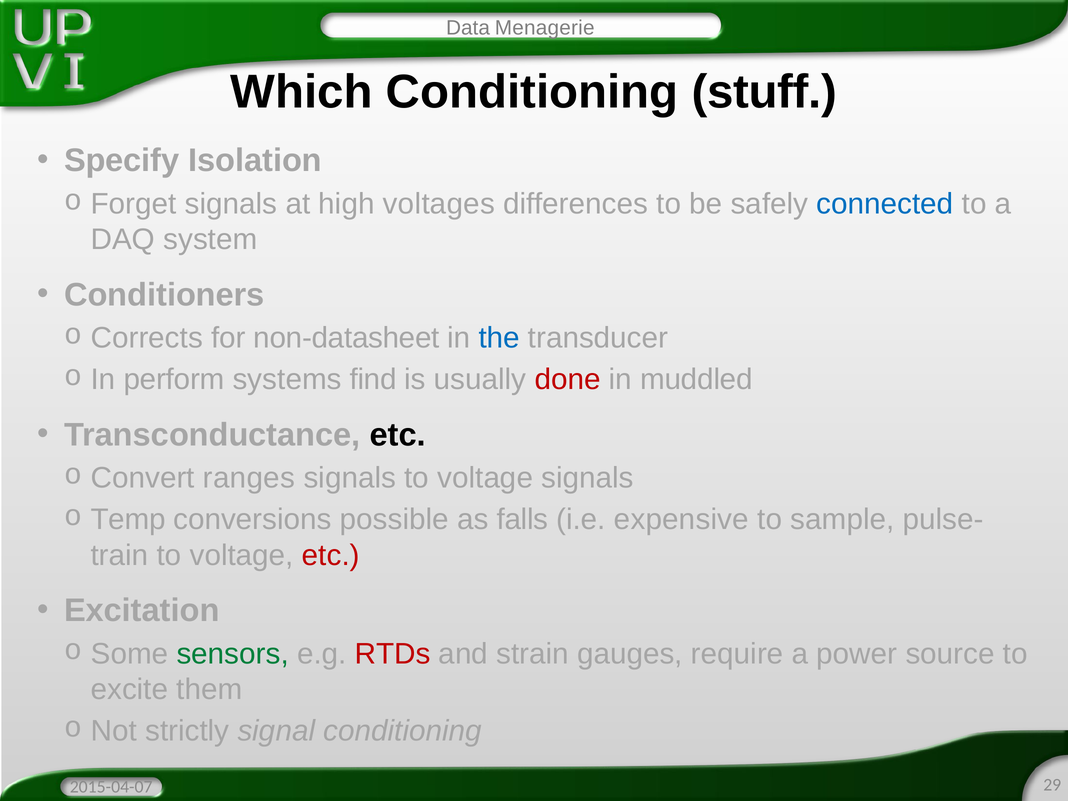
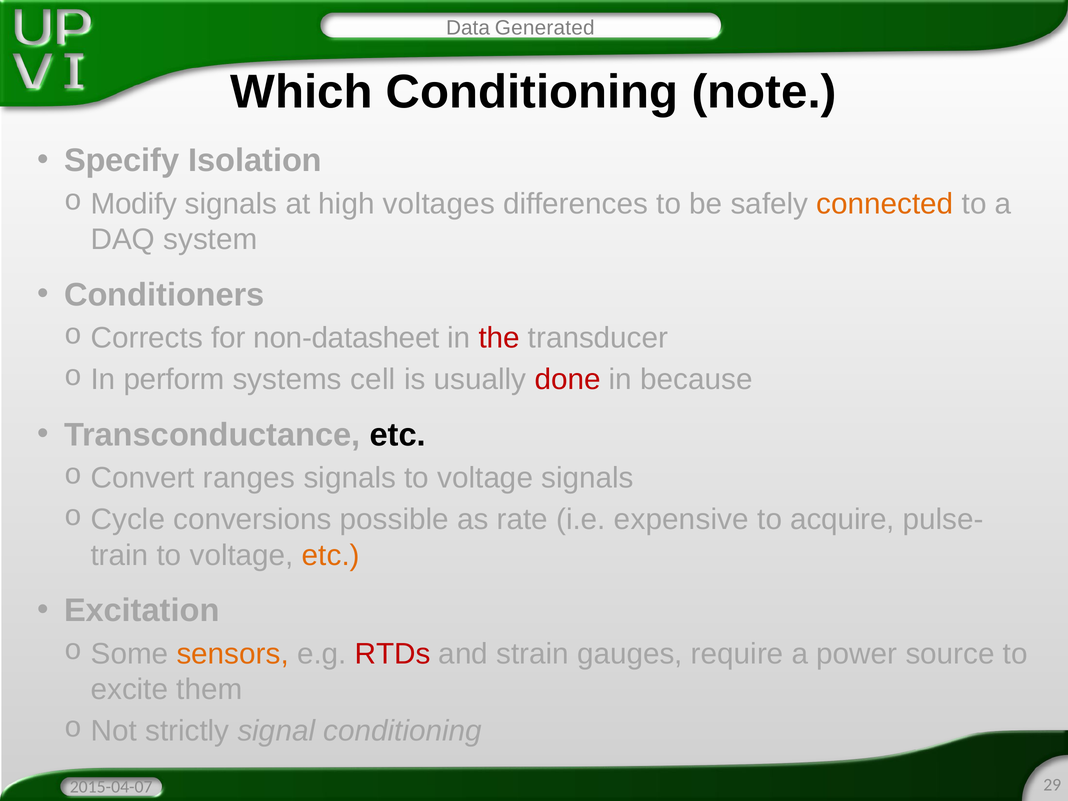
Menagerie: Menagerie -> Generated (545, 28)
stuff: stuff -> note (764, 92)
Forget: Forget -> Modify (134, 204)
connected colour: blue -> orange (885, 204)
the colour: blue -> red (499, 338)
find: find -> cell (373, 380)
muddled: muddled -> because (696, 380)
Temp: Temp -> Cycle (128, 520)
falls: falls -> rate (522, 520)
sample: sample -> acquire (843, 520)
etc colour: red -> orange (331, 555)
sensors colour: green -> orange (233, 654)
